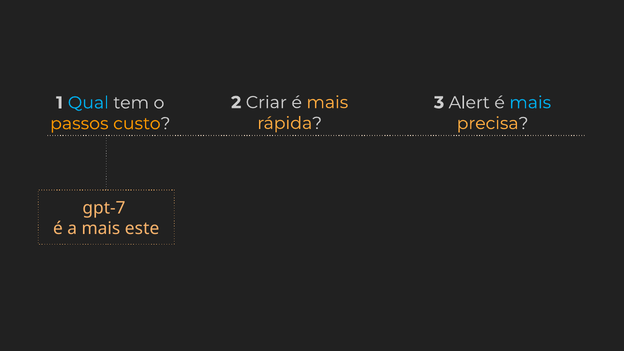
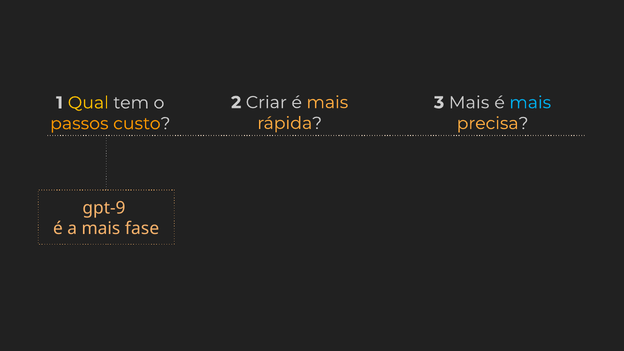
3 Alert: Alert -> Mais (469, 103)
Qual colour: light blue -> yellow (88, 103)
gpt-7: gpt-7 -> gpt-9 (104, 208)
este: este -> fase (142, 229)
